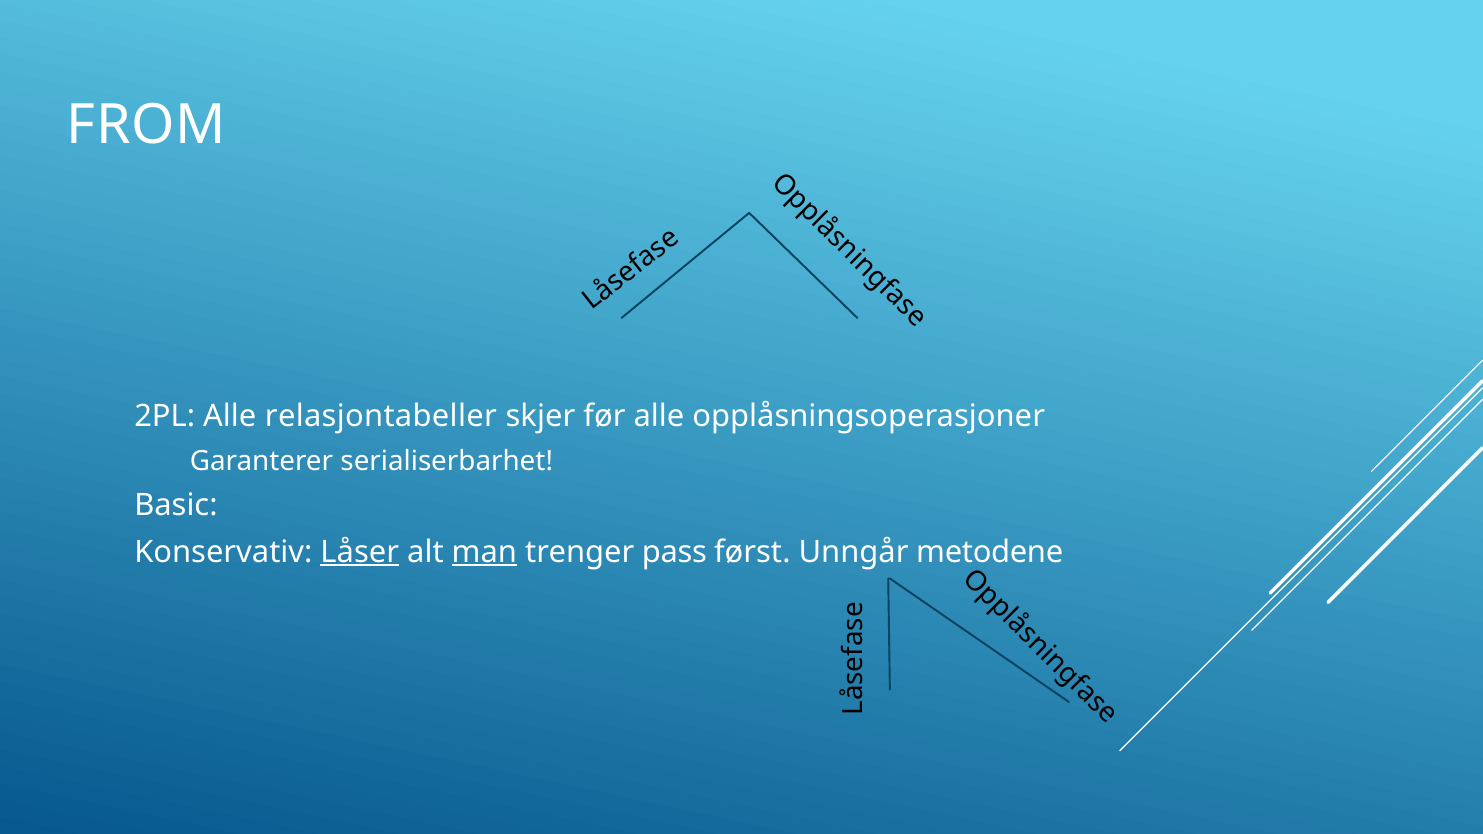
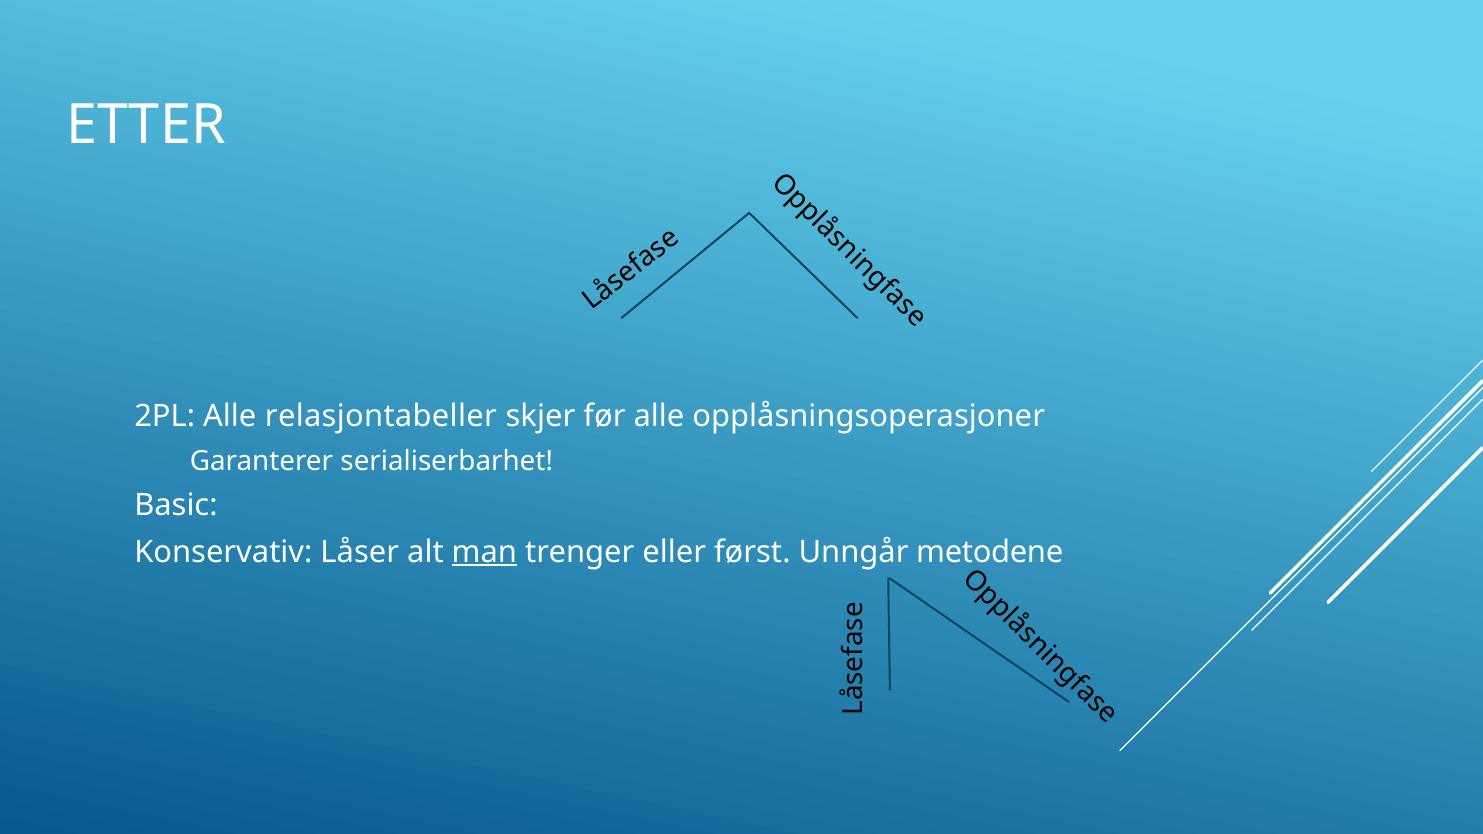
FROM: FROM -> ETTER (146, 125)
Låser underline: present -> none (360, 552)
pass: pass -> eller (674, 552)
